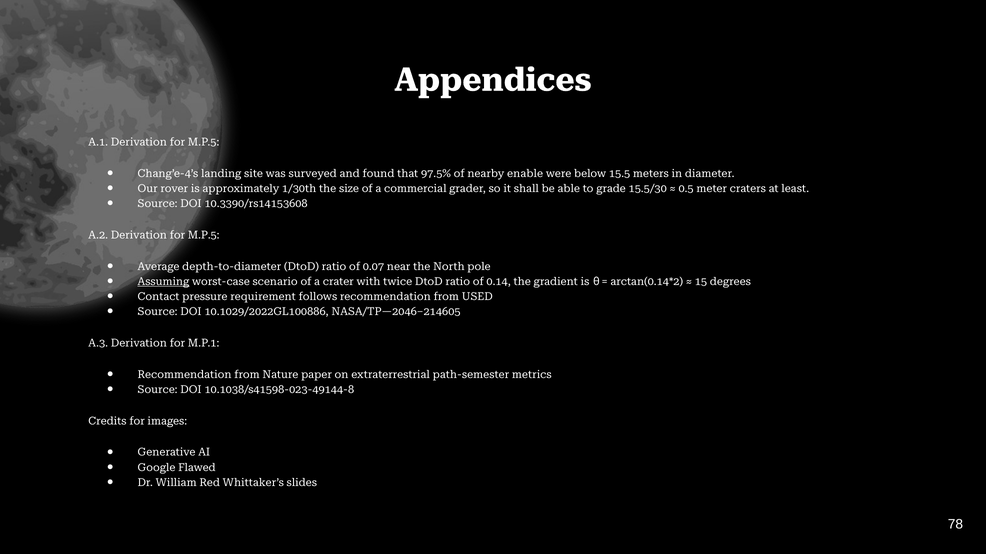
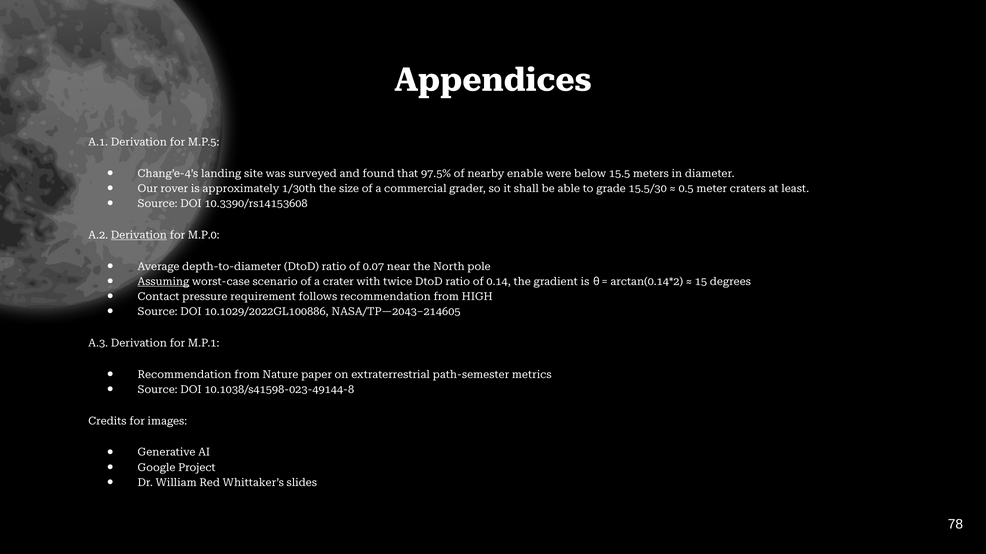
Derivation underline: none -> present (139, 235)
M.P.5: M.P.5 -> M.P.0 (204, 235)
USED: USED -> HIGH (477, 297)
NASA/TP—2046–214605: NASA/TP—2046–214605 -> NASA/TP—2043–214605 (396, 312)
Flawed: Flawed -> Project (197, 468)
